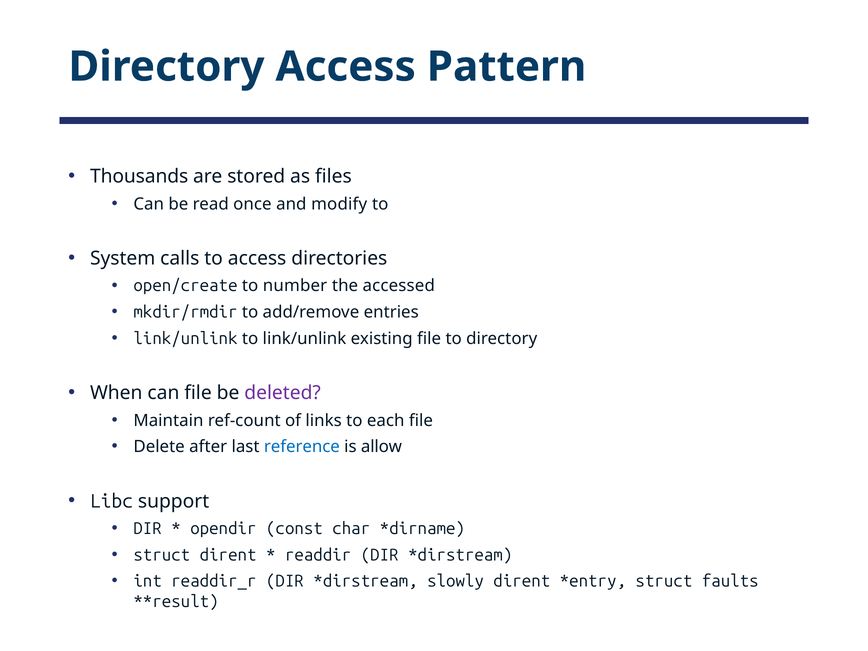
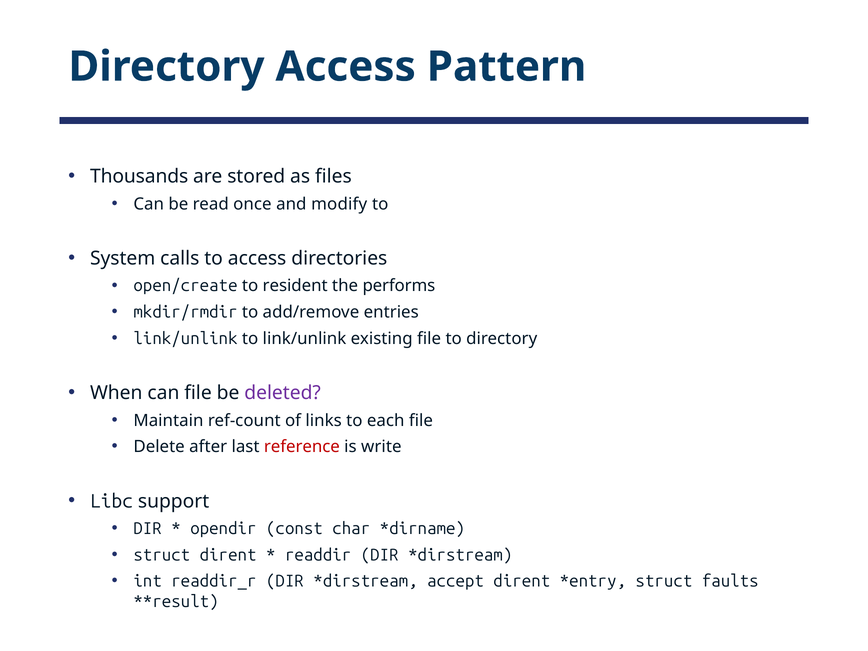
number: number -> resident (295, 286)
accessed: accessed -> performs (399, 286)
reference colour: blue -> red (302, 447)
allow: allow -> write (381, 447)
slowly: slowly -> accept (455, 581)
